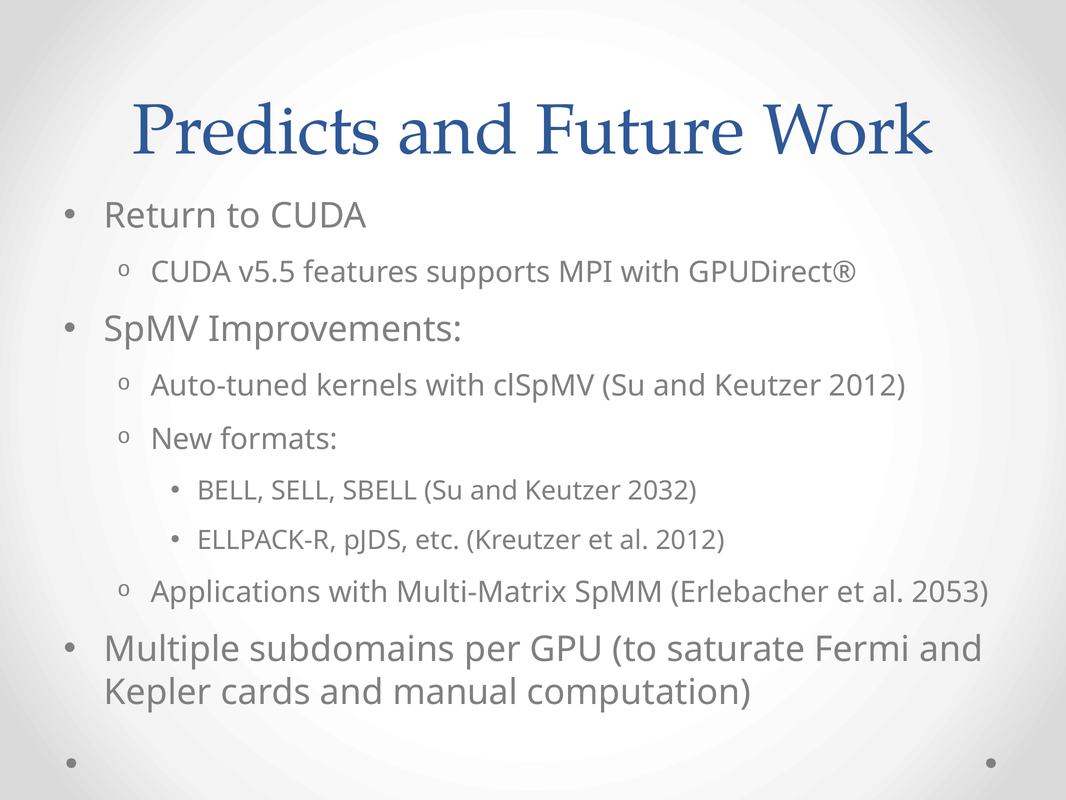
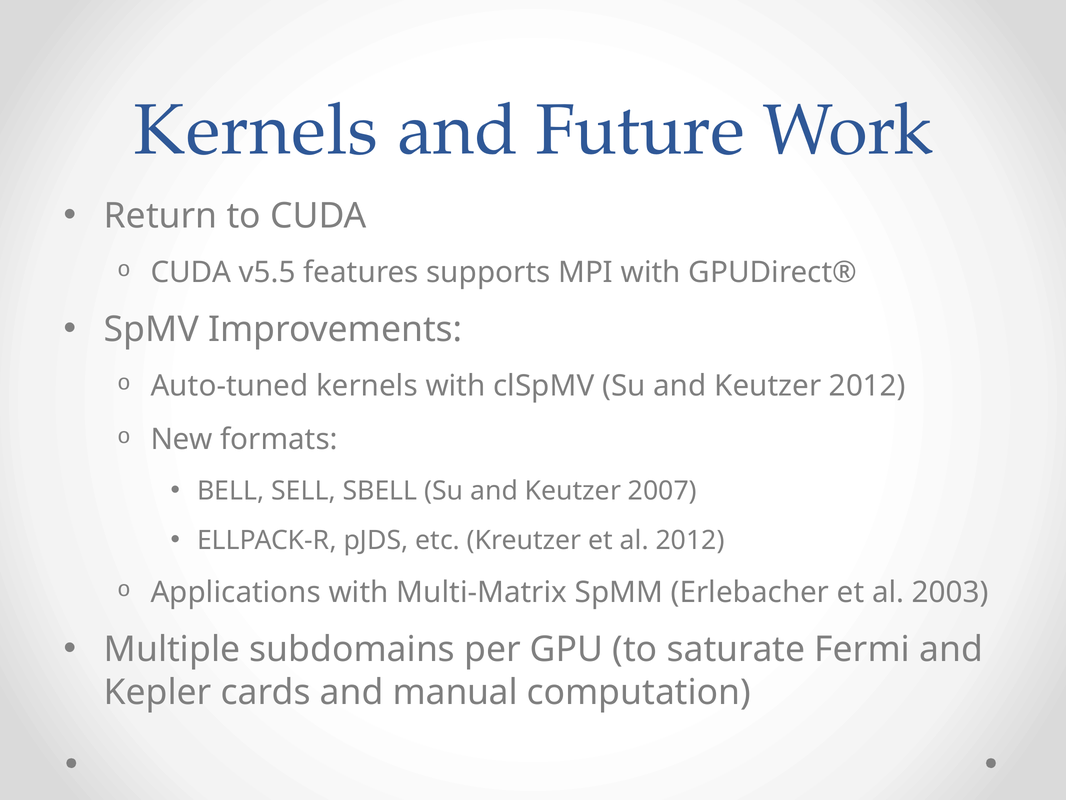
Predicts: Predicts -> Kernels (256, 130)
2032: 2032 -> 2007 (662, 491)
2053: 2053 -> 2003 (950, 592)
